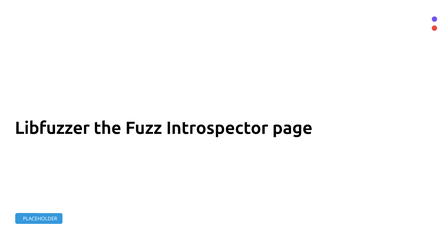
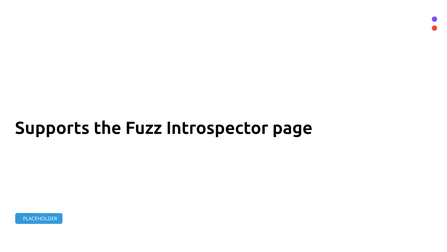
Libfuzzer: Libfuzzer -> Supports (52, 128)
